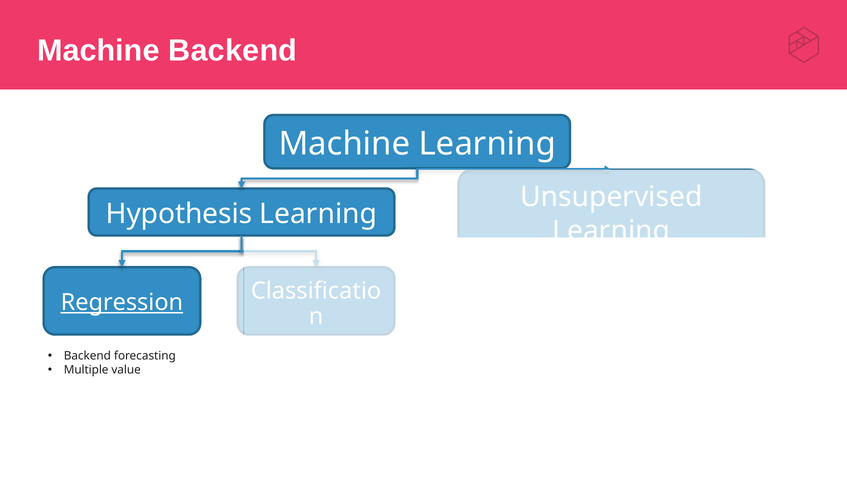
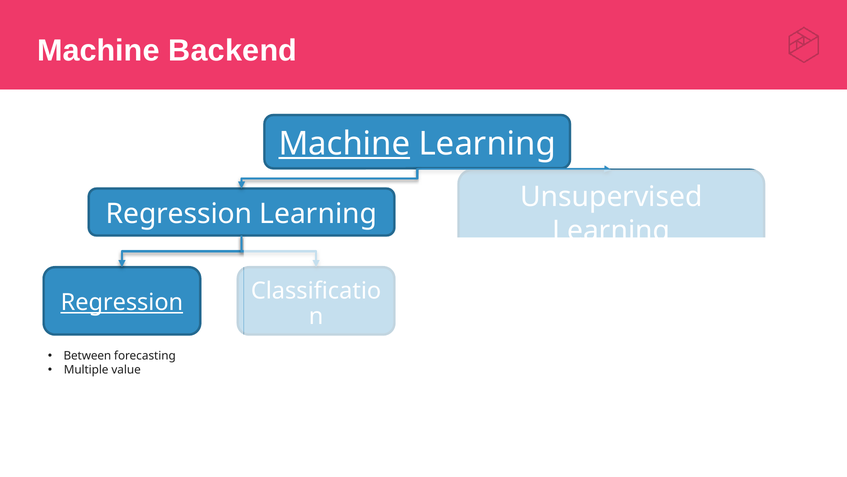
Machine underline: none -> present (344, 144)
Hypothesis: Hypothesis -> Regression (179, 214)
Backend: Backend -> Between (87, 355)
